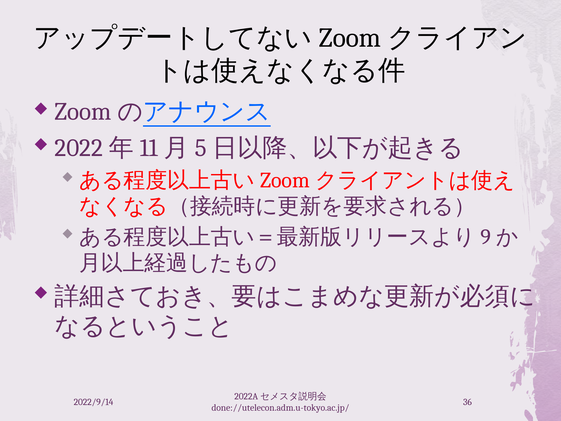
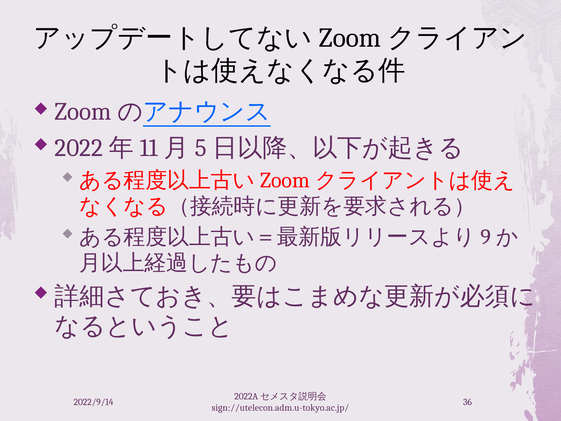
done://utelecon.adm.u-tokyo.ac.jp/: done://utelecon.adm.u-tokyo.ac.jp/ -> sign://utelecon.adm.u-tokyo.ac.jp/ (280, 407)
